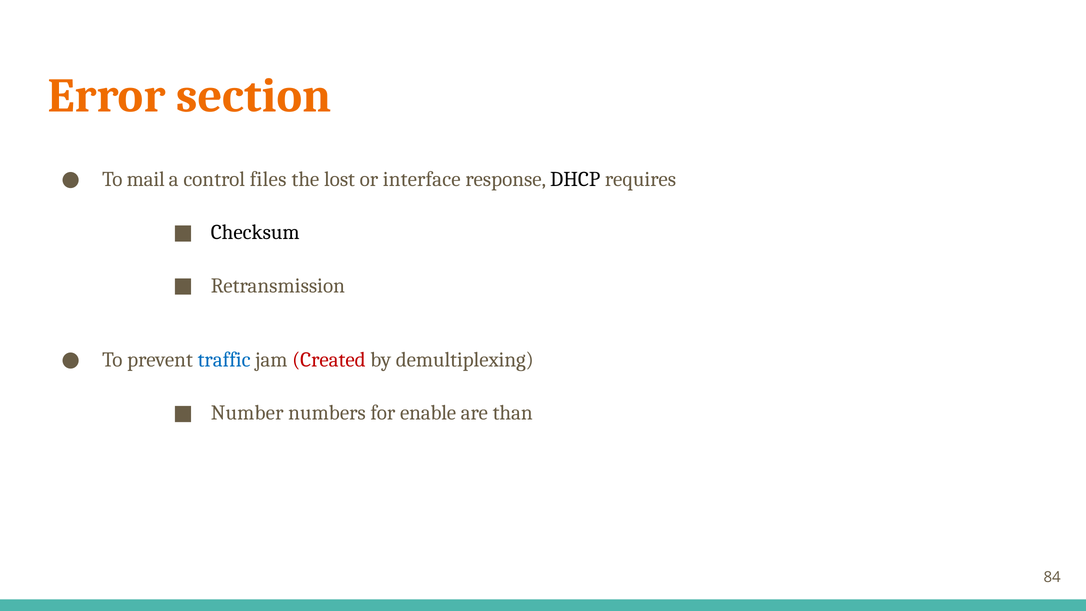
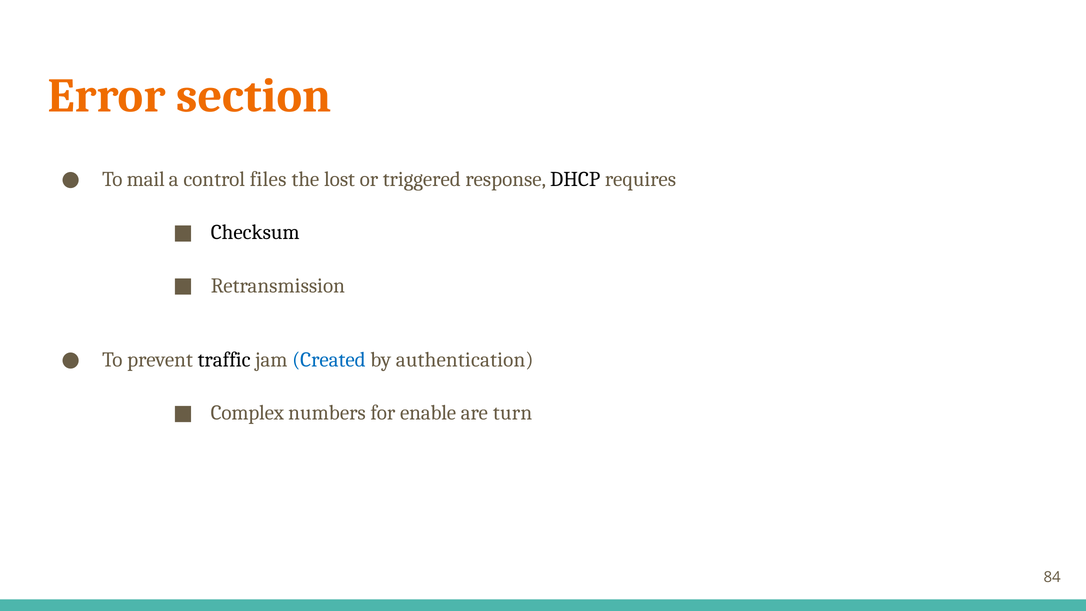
interface: interface -> triggered (422, 179)
traffic colour: blue -> black (224, 360)
Created colour: red -> blue (329, 360)
demultiplexing: demultiplexing -> authentication (465, 360)
Number: Number -> Complex (247, 413)
than: than -> turn (513, 413)
